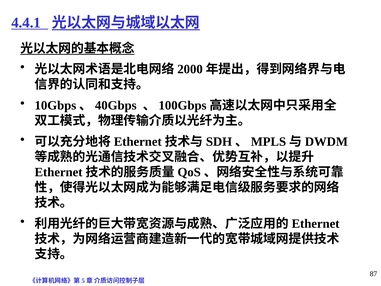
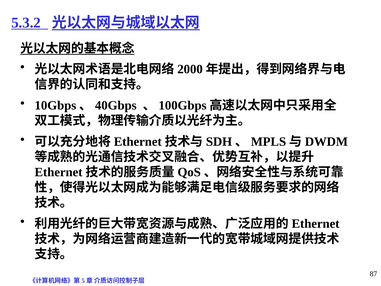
4.4.1: 4.4.1 -> 5.3.2 (26, 23)
